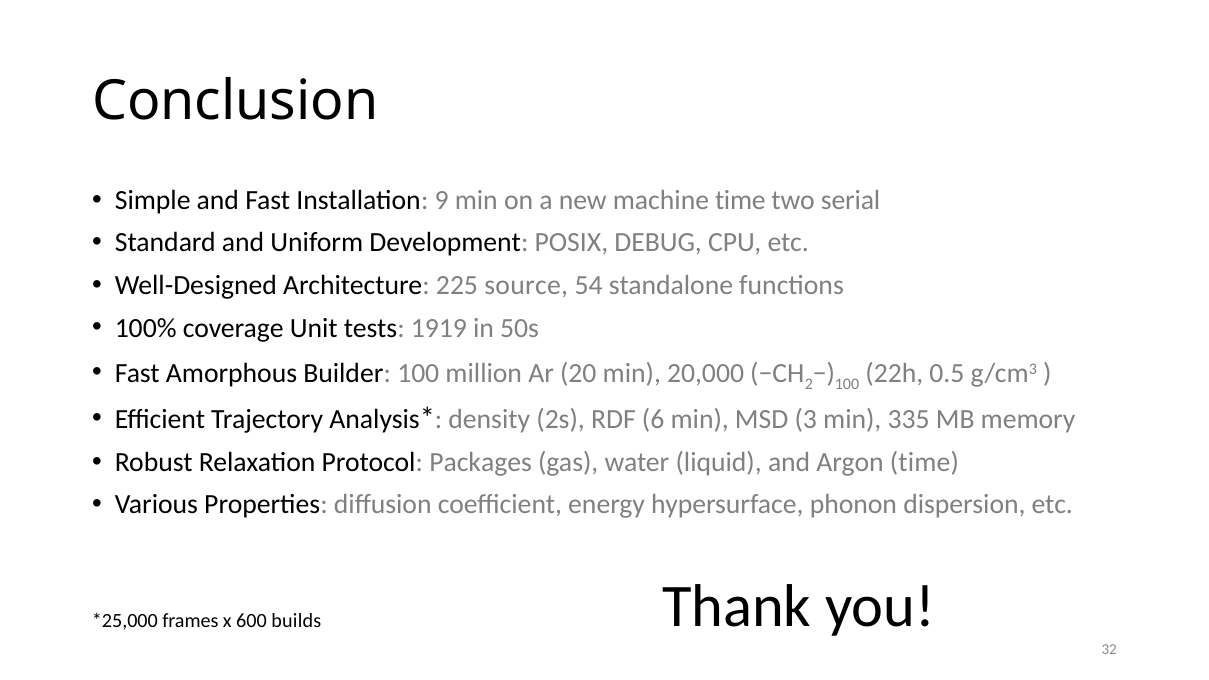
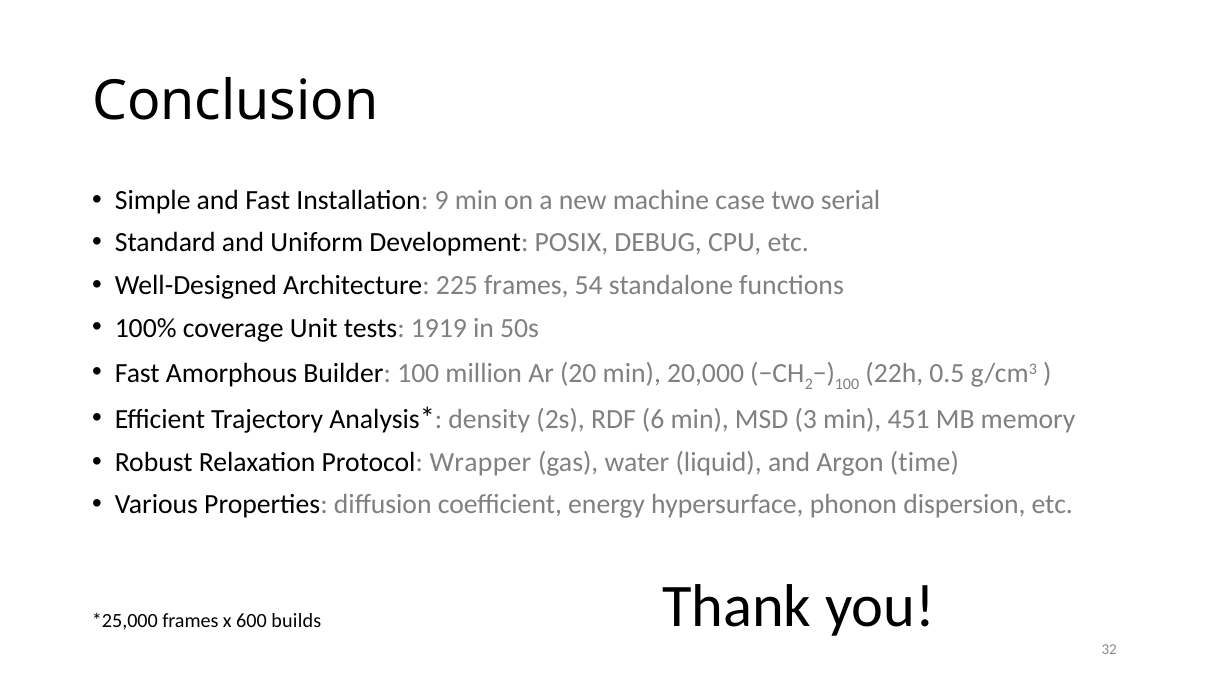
machine time: time -> case (740, 200)
225 source: source -> frames (526, 285)
335: 335 -> 451 (909, 419)
Packages: Packages -> Wrapper (480, 462)
